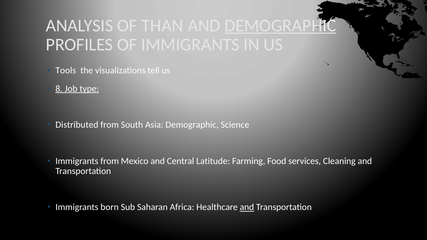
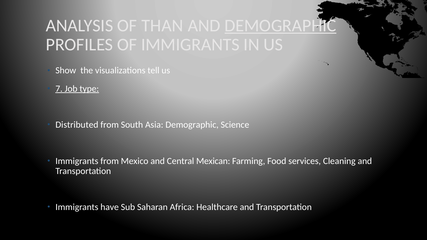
Tools: Tools -> Show (66, 71)
8: 8 -> 7 (59, 89)
Latitude: Latitude -> Mexican (213, 161)
born: born -> have (110, 207)
and underline: present -> none (247, 207)
